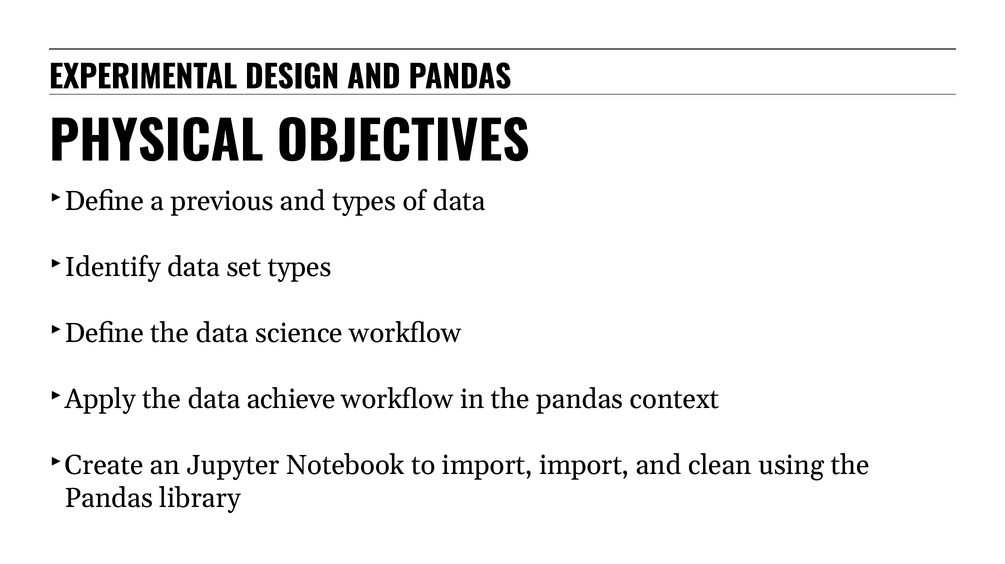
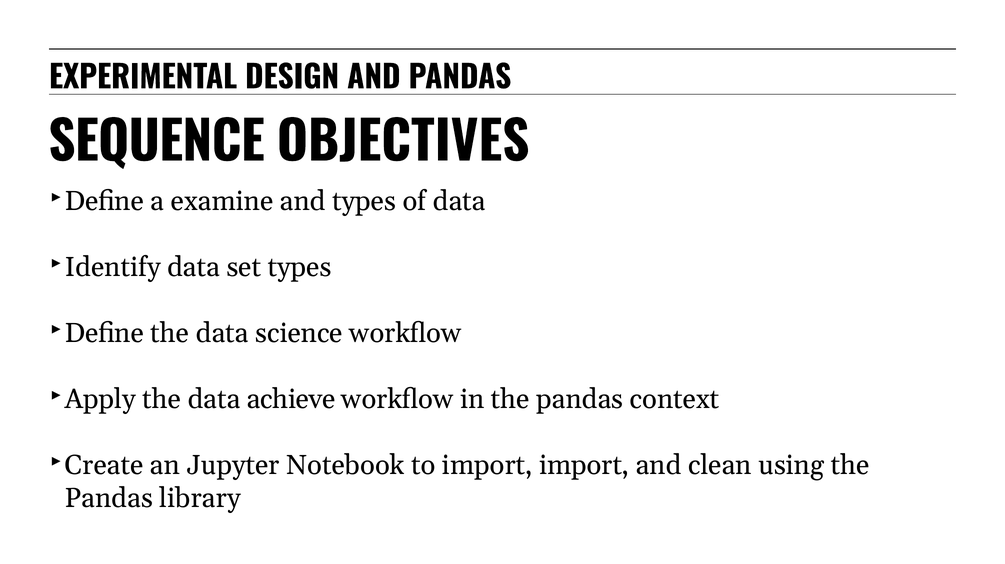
PHYSICAL: PHYSICAL -> SEQUENCE (156, 143)
previous: previous -> examine (222, 201)
